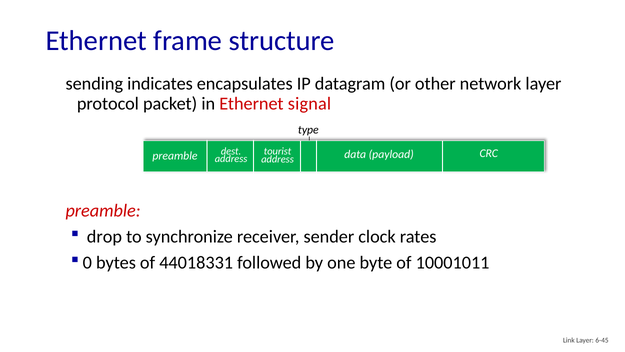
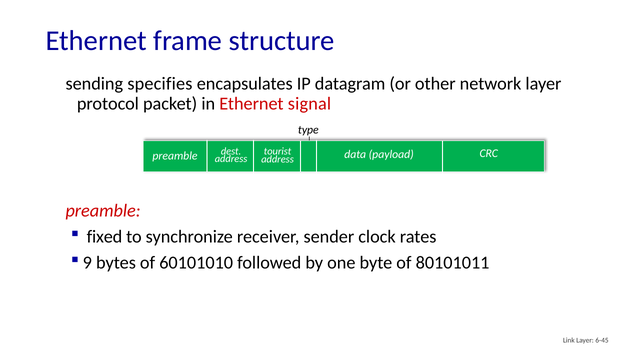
indicates: indicates -> specifies (160, 84)
drop: drop -> fixed (105, 236)
0: 0 -> 9 (87, 263)
44018331: 44018331 -> 60101010 (196, 263)
10001011: 10001011 -> 80101011 (453, 263)
